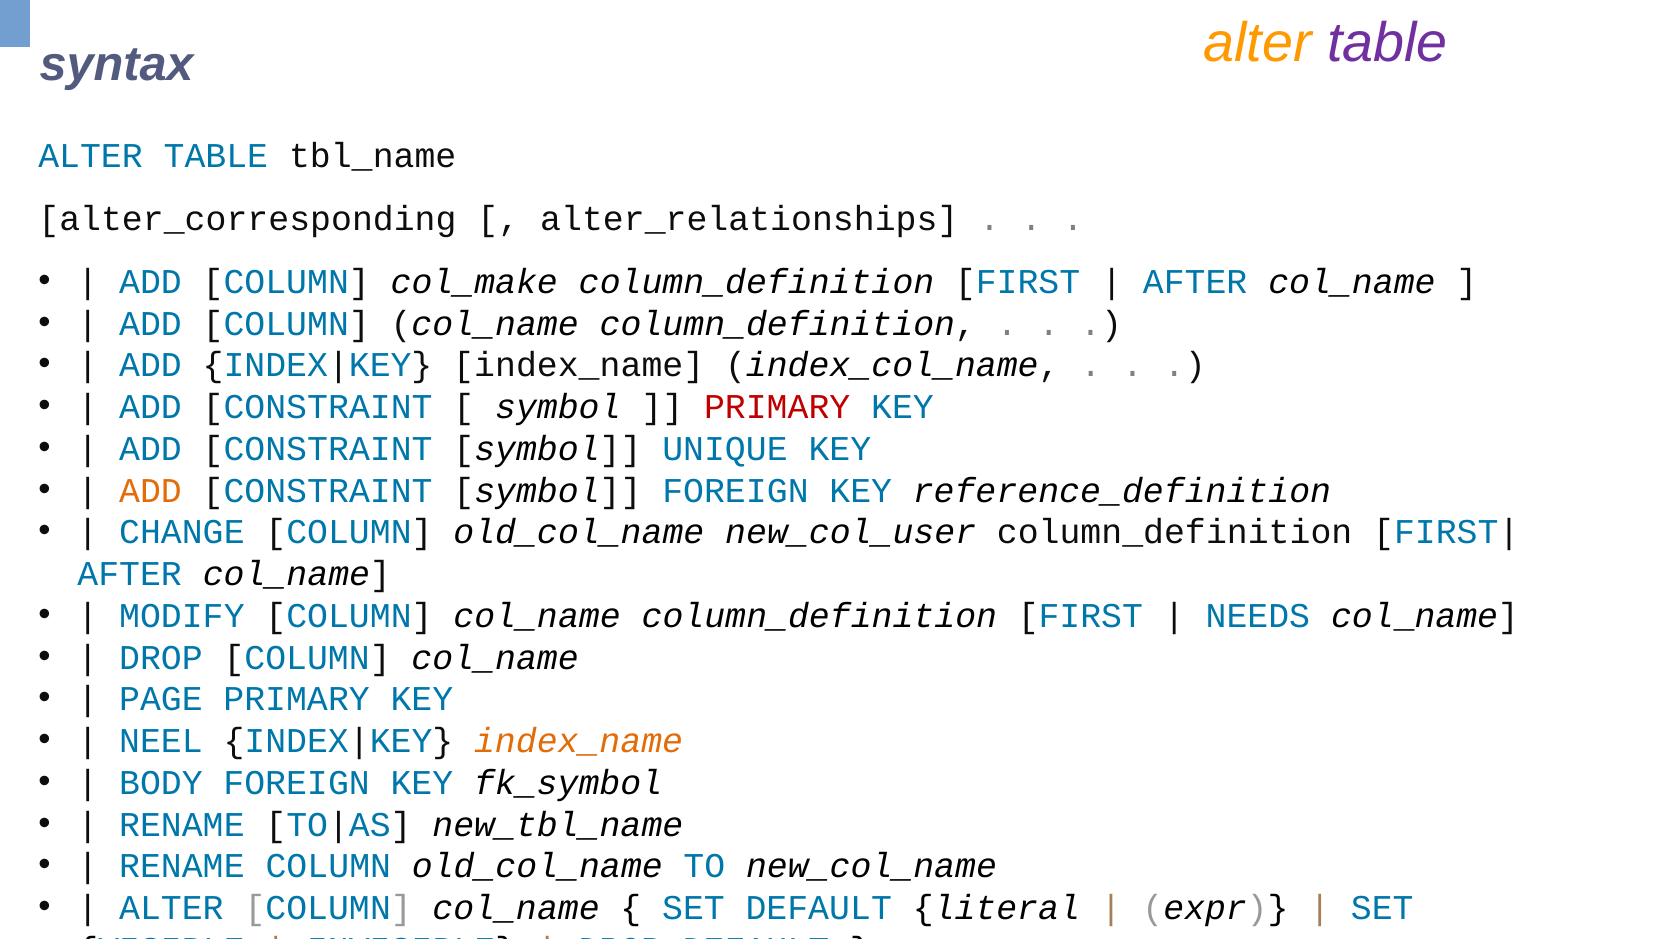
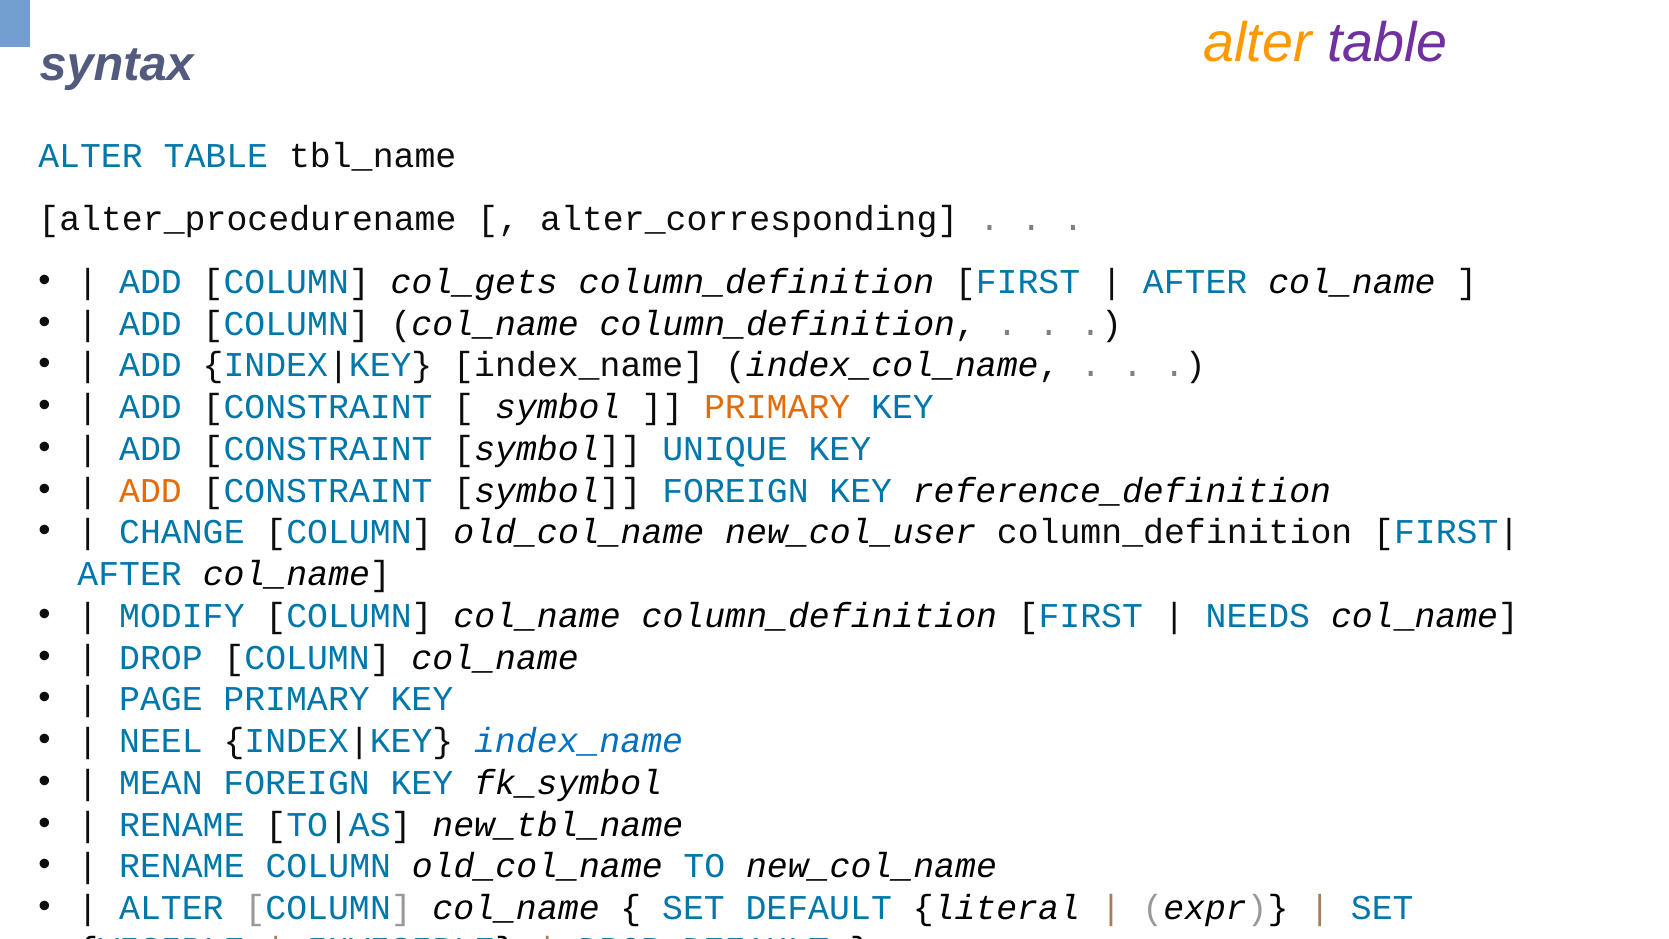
alter_corresponding: alter_corresponding -> alter_procedurename (247, 219)
alter_relationships: alter_relationships -> alter_corresponding (749, 219)
col_make: col_make -> col_gets (474, 282)
PRIMARY colour: red -> orange (777, 407)
index_name colour: orange -> blue (579, 741)
BODY: BODY -> MEAN (161, 783)
